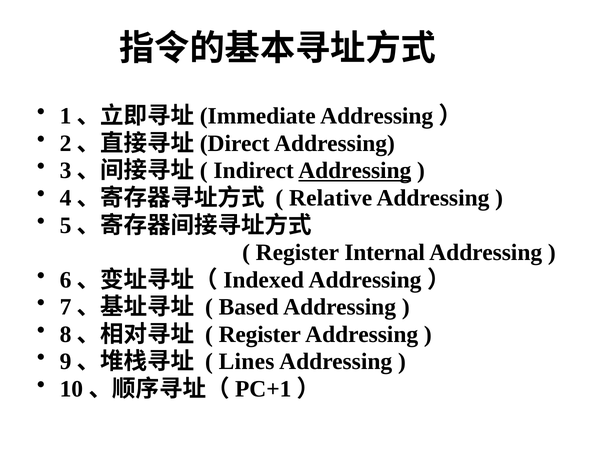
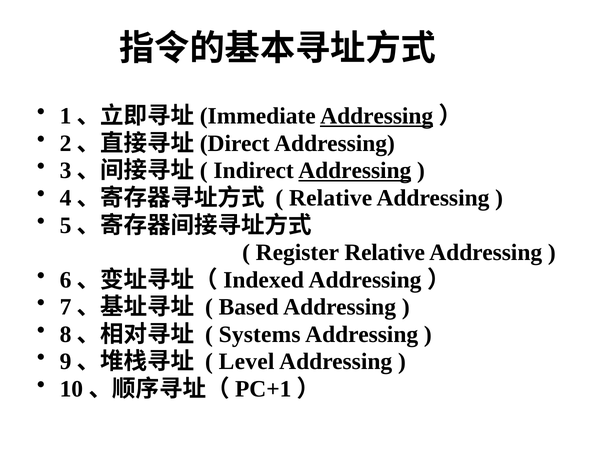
Addressing underline: none -> present (377, 116)
Register Internal: Internal -> Relative (385, 253)
Register: Register -> Systems (260, 334)
Lines: Lines -> Level (247, 362)
